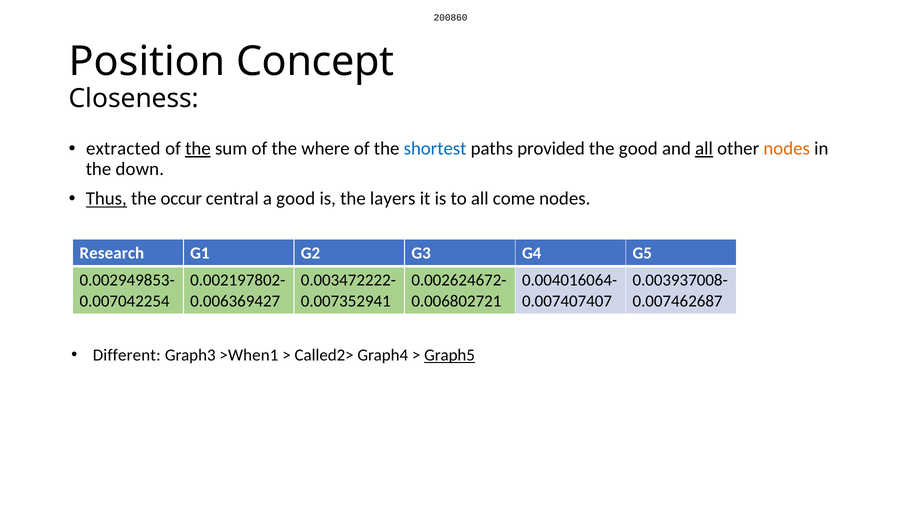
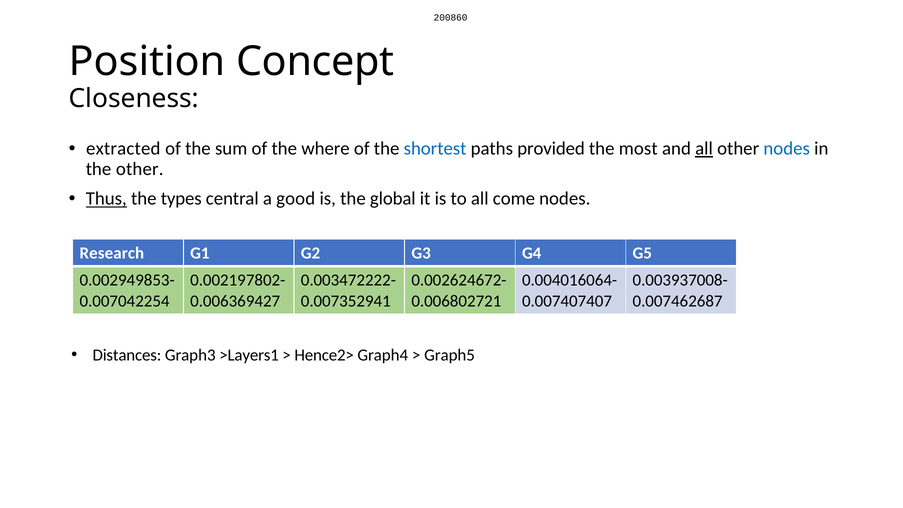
the underline: present -> none (198, 149)
the good: good -> most (638, 149)
nodes colour: orange -> blue (787, 149)
the down: down -> other (140, 169)
occur: occur -> types (181, 199)
layers: layers -> global (393, 199)
Different: Different -> Distances (127, 355)
>When1: >When1 -> >Layers1 (249, 355)
Called2>: Called2> -> Hence2> (324, 355)
Graph5 underline: present -> none (450, 355)
